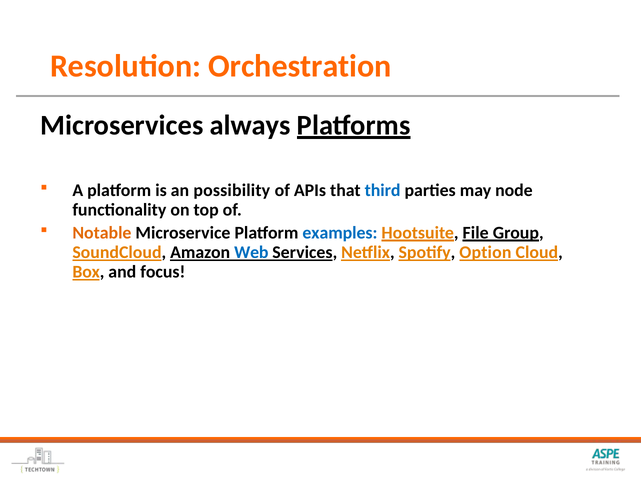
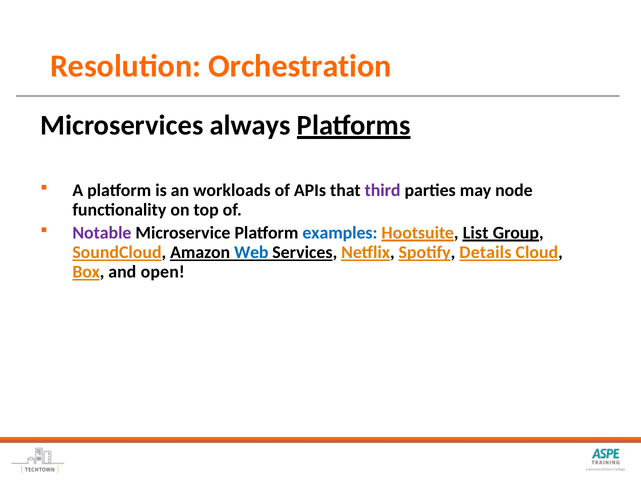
possibility: possibility -> workloads (232, 190)
third colour: blue -> purple (383, 190)
Notable colour: orange -> purple (102, 233)
File: File -> List (476, 233)
Option: Option -> Details (485, 252)
focus: focus -> open (163, 272)
